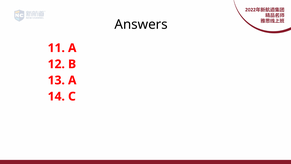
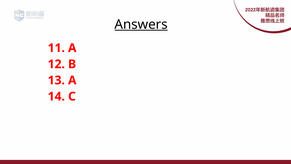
Answers underline: none -> present (141, 24)
